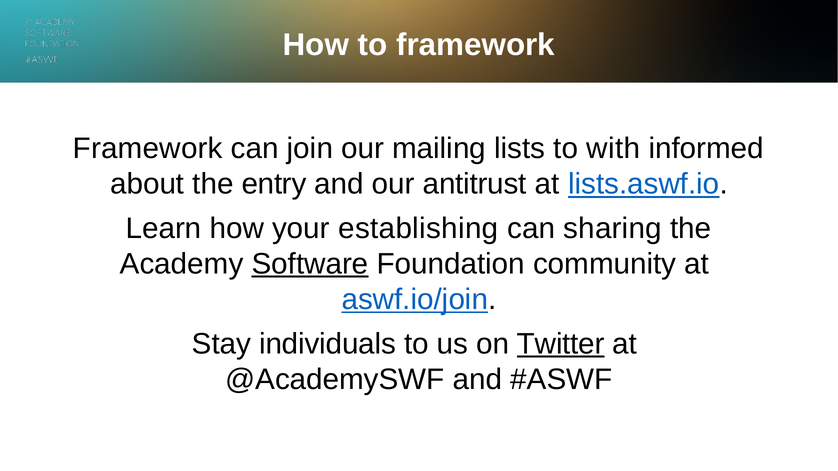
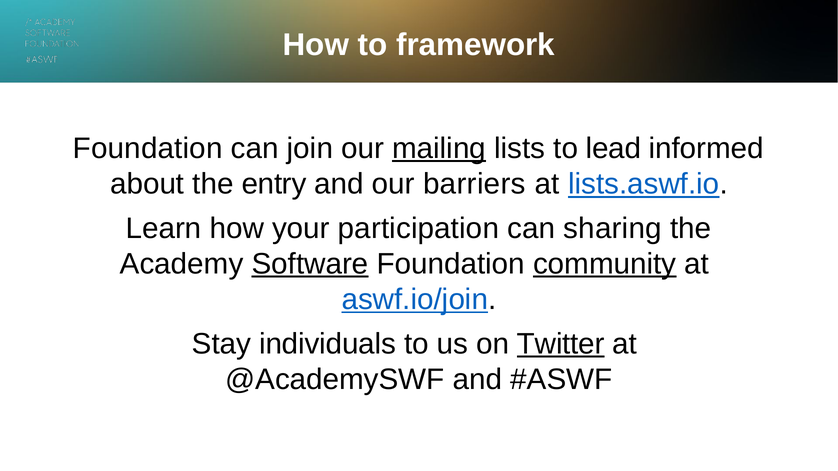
Framework: Framework -> Foundation (148, 148)
mailing underline: none -> present (439, 148)
with: with -> lead (614, 148)
antitrust: antitrust -> barriers (474, 184)
establishing: establishing -> participation (418, 228)
community underline: none -> present (605, 264)
